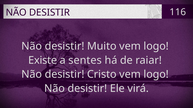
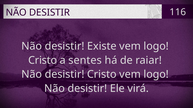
Muito: Muito -> Existe (102, 46)
Existe: Existe -> Cristo (43, 61)
